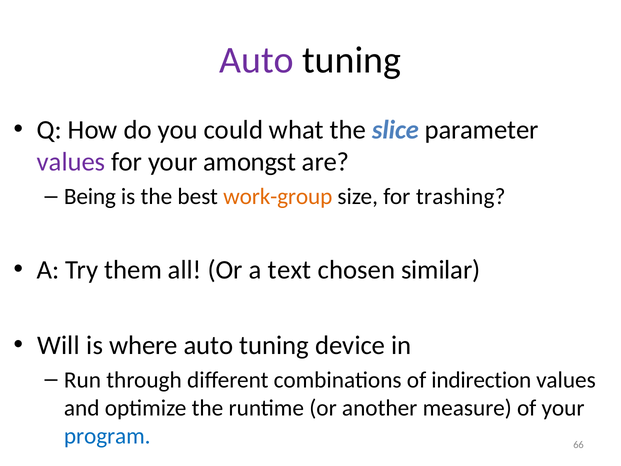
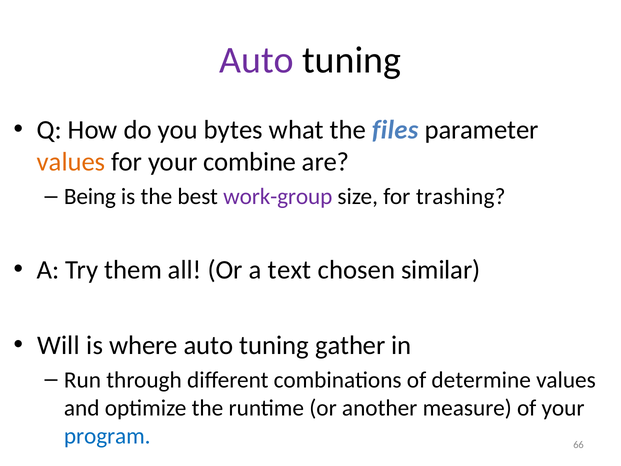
could: could -> bytes (233, 130)
slice: slice -> files (395, 130)
values colour: purple -> orange (71, 162)
amongst: amongst -> combine (250, 162)
work-group colour: orange -> purple (278, 196)
device: device -> gather (350, 345)
indirection: indirection -> determine (481, 380)
